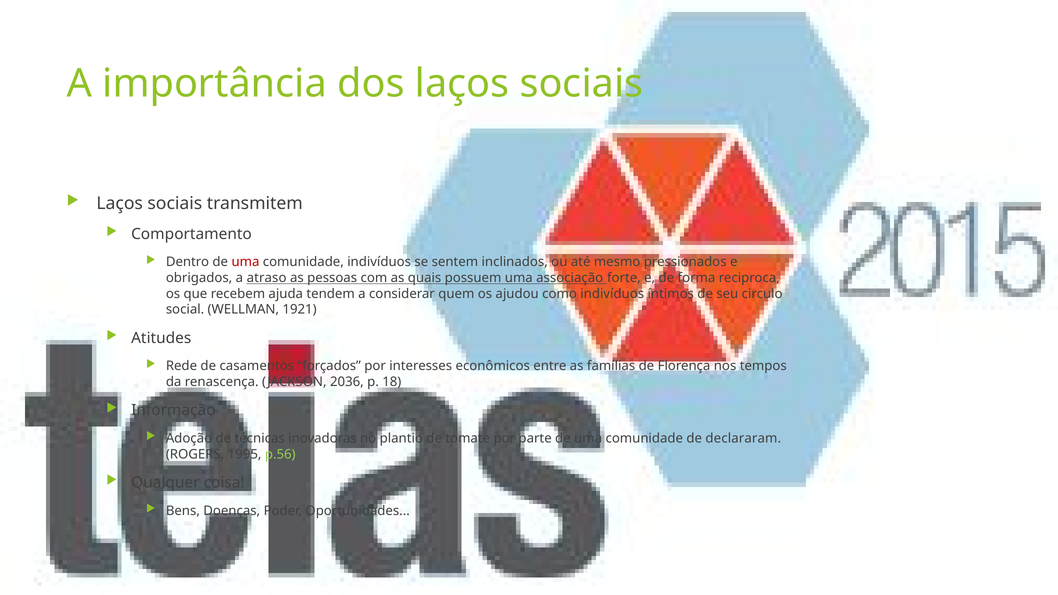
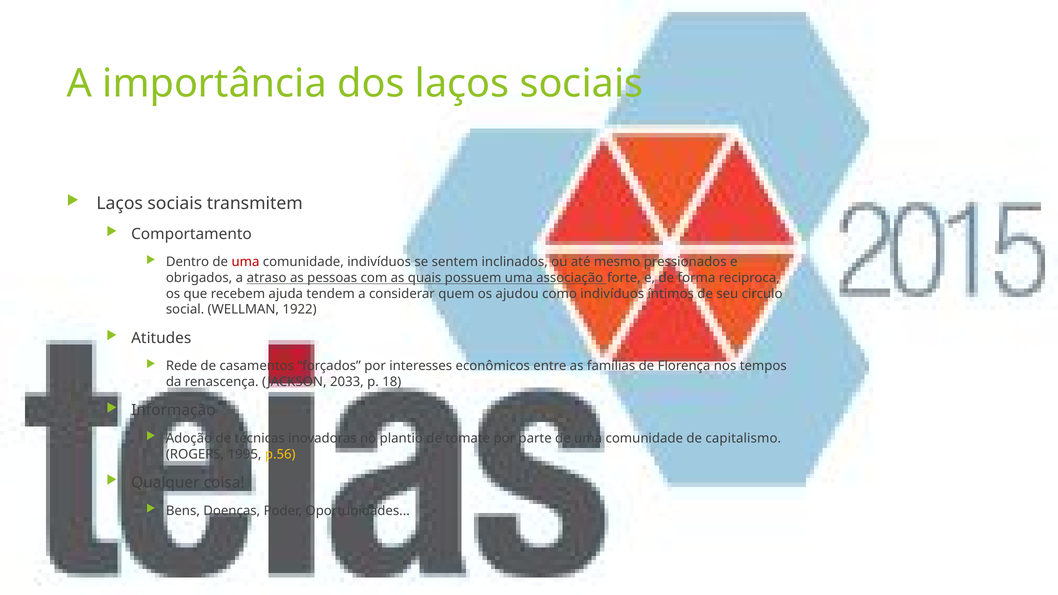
1921: 1921 -> 1922 (300, 310)
2036: 2036 -> 2033 (347, 382)
declararam: declararam -> capitalismo (743, 438)
p.56 colour: light green -> yellow (280, 454)
